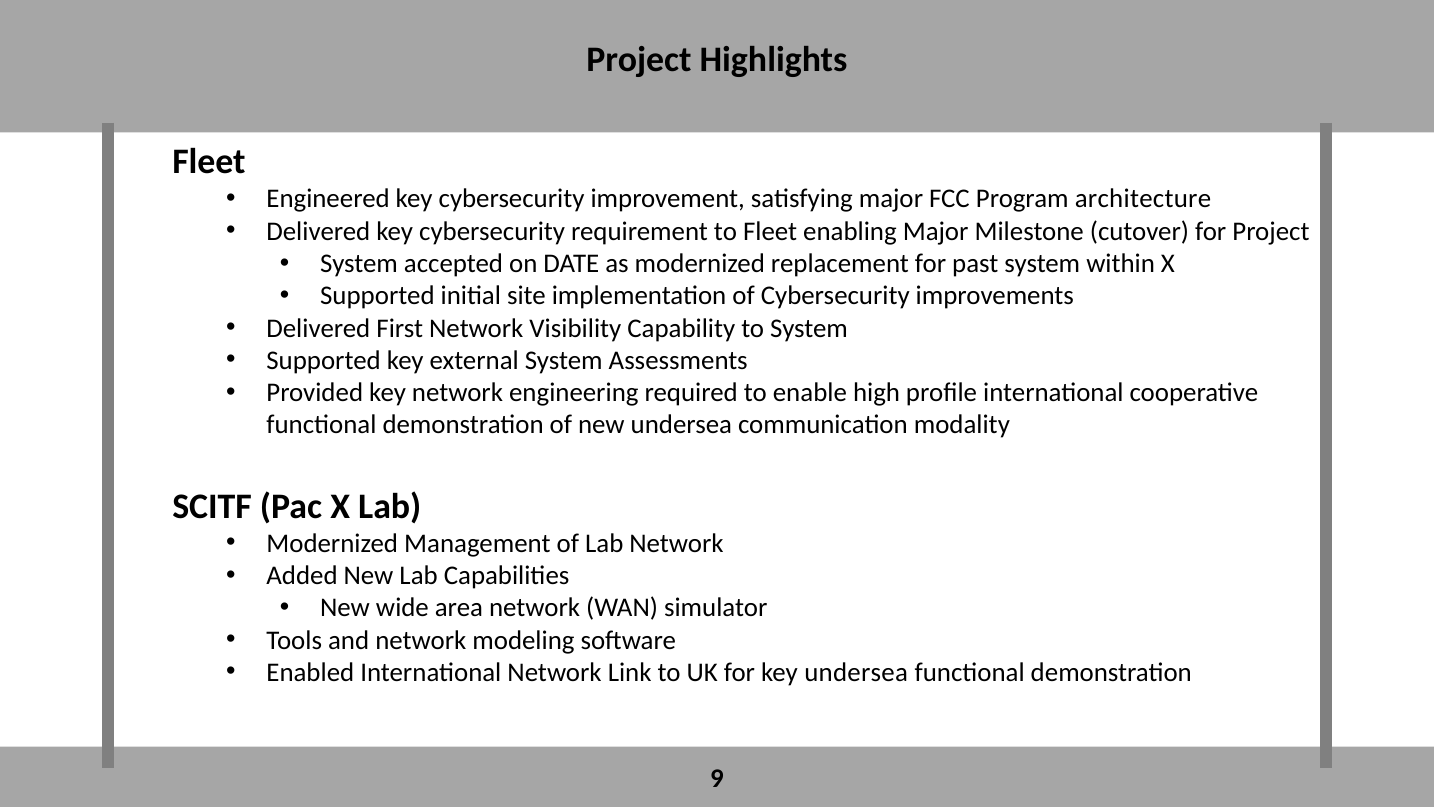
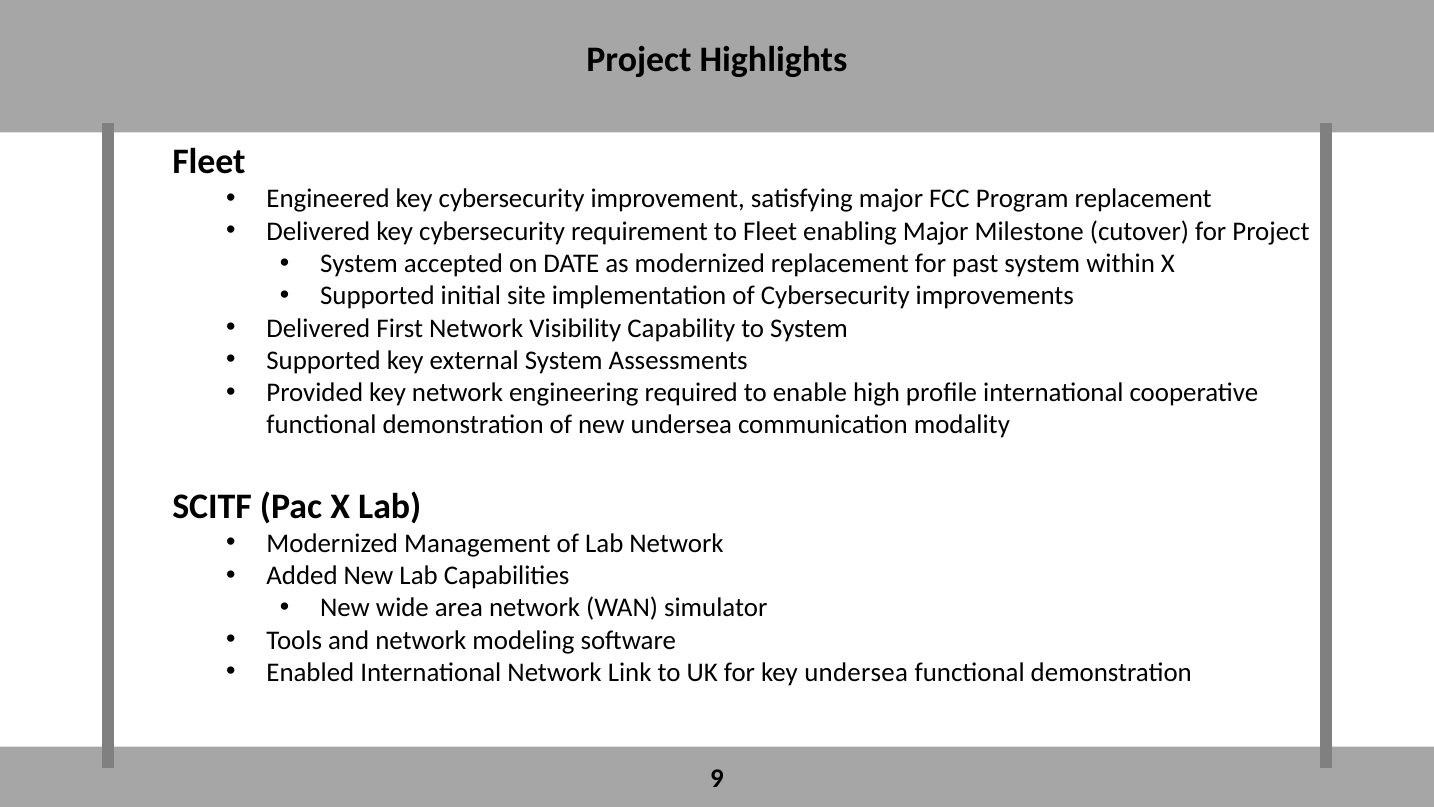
Program architecture: architecture -> replacement (1143, 199)
